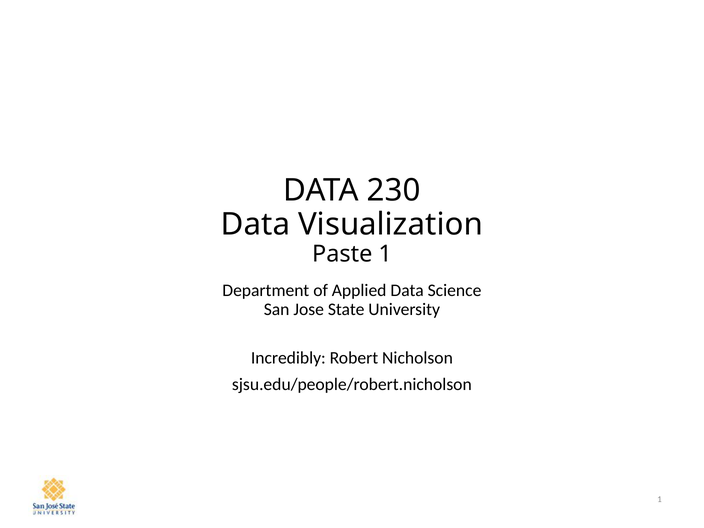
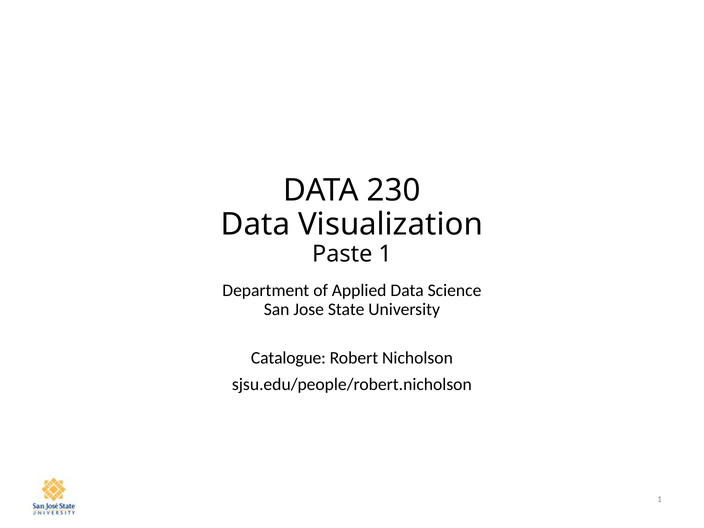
Incredibly: Incredibly -> Catalogue (288, 358)
